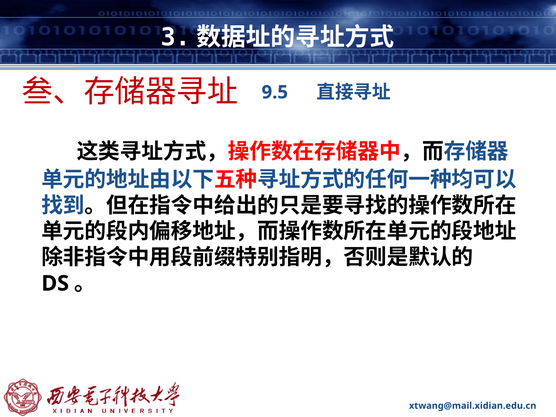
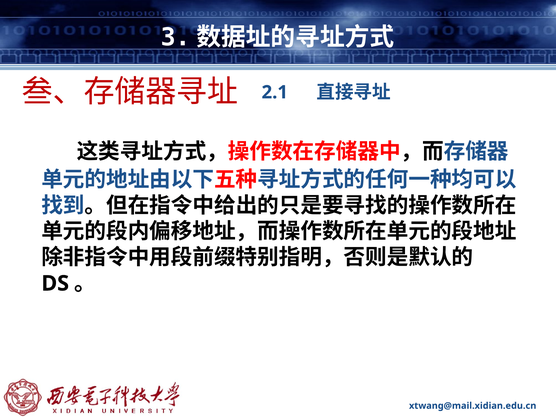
9.5: 9.5 -> 2.1 (275, 92)
